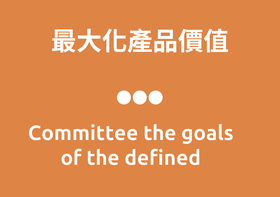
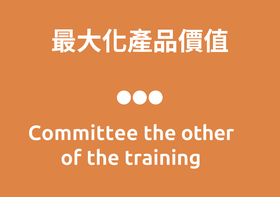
goals: goals -> other (207, 133)
defined: defined -> training (163, 158)
